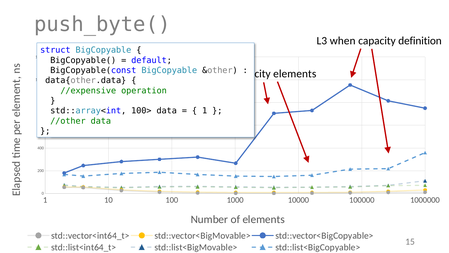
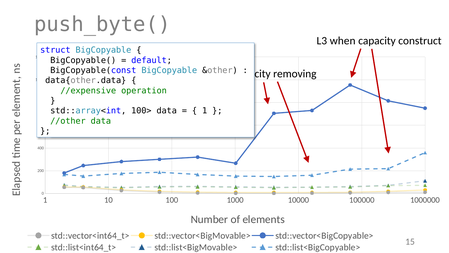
definition: definition -> construct (420, 41)
elements: elements -> removing (295, 73)
